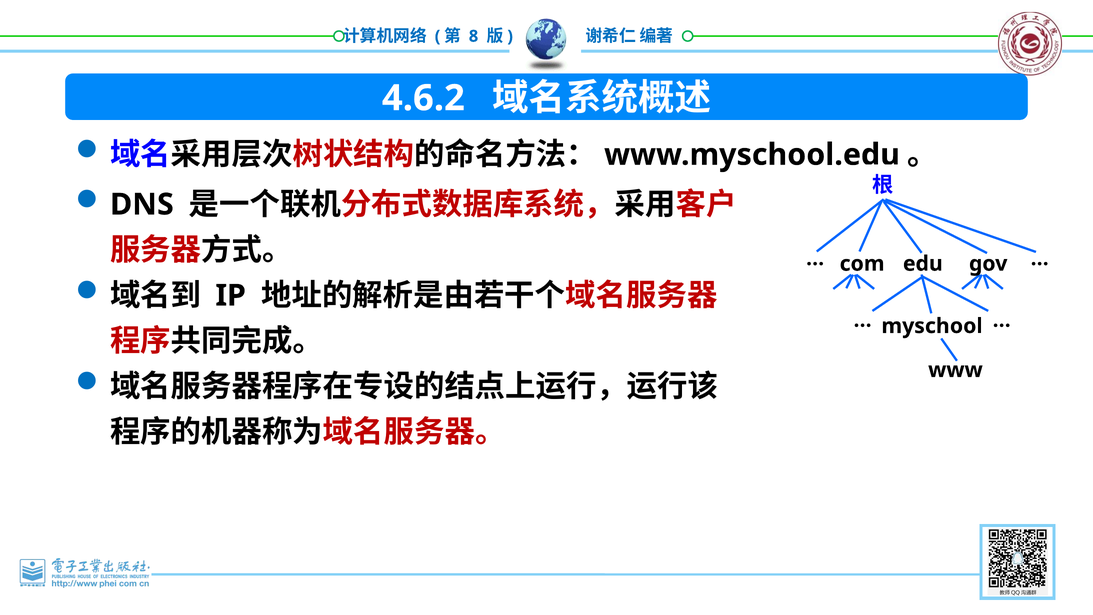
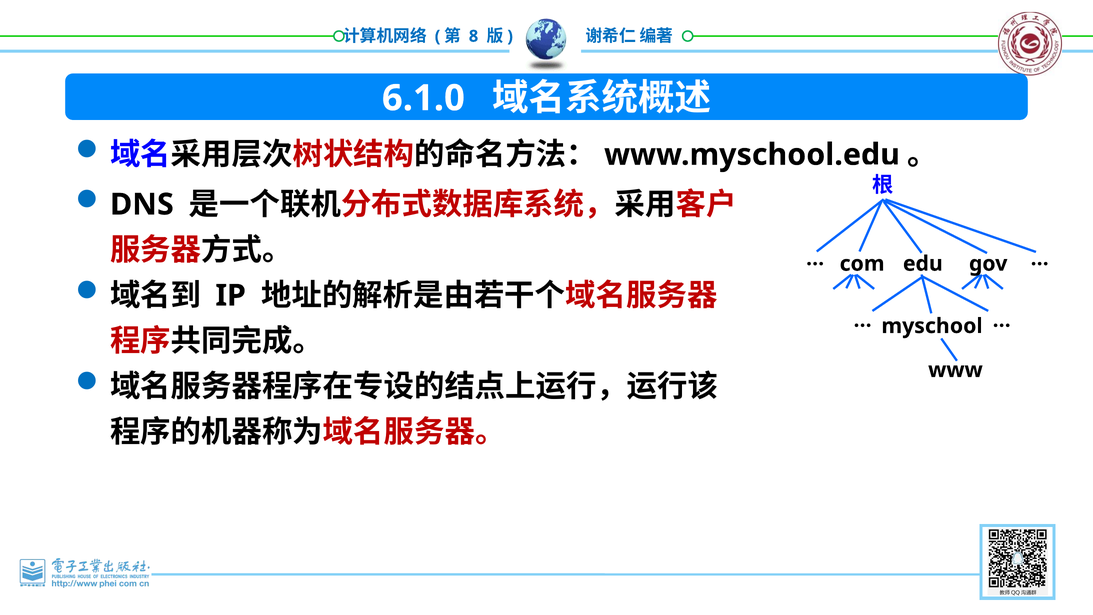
4.6.2: 4.6.2 -> 6.1.0 (423, 98)
